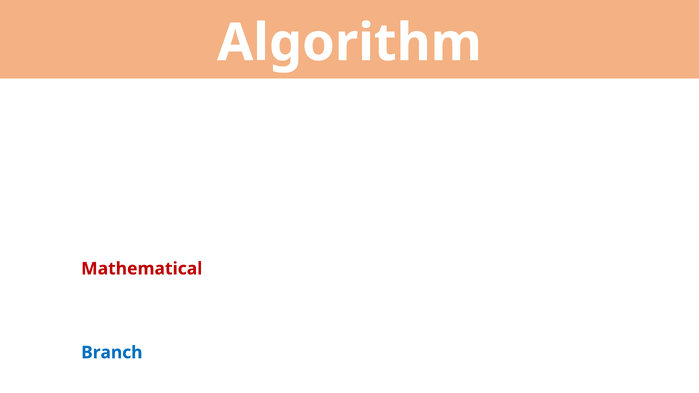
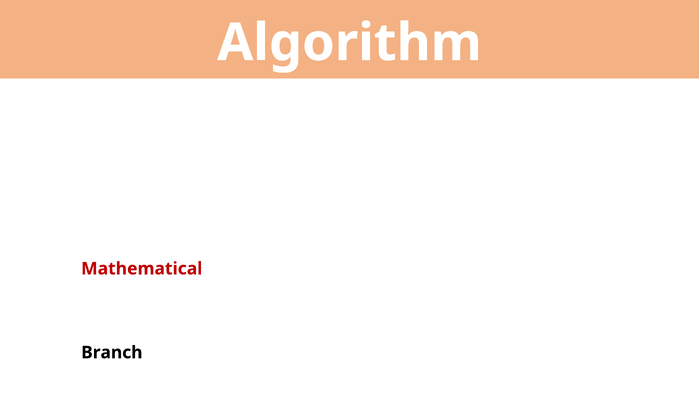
Branch colour: blue -> black (112, 353)
